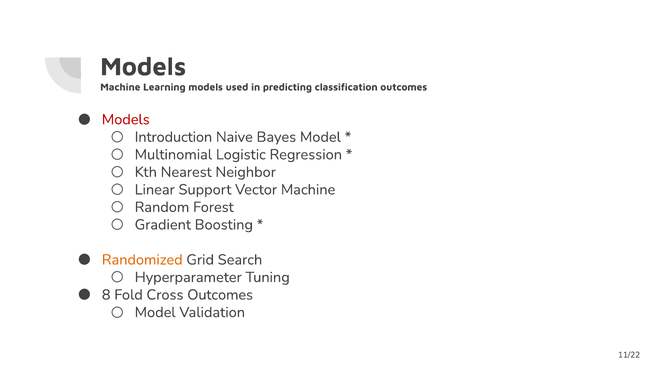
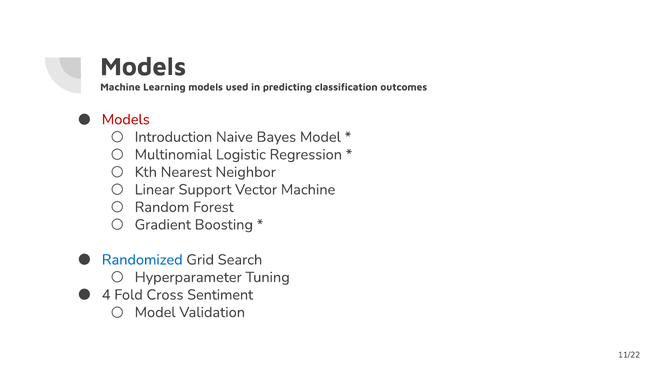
Randomized colour: orange -> blue (142, 259)
8: 8 -> 4 (106, 294)
Cross Outcomes: Outcomes -> Sentiment (220, 294)
